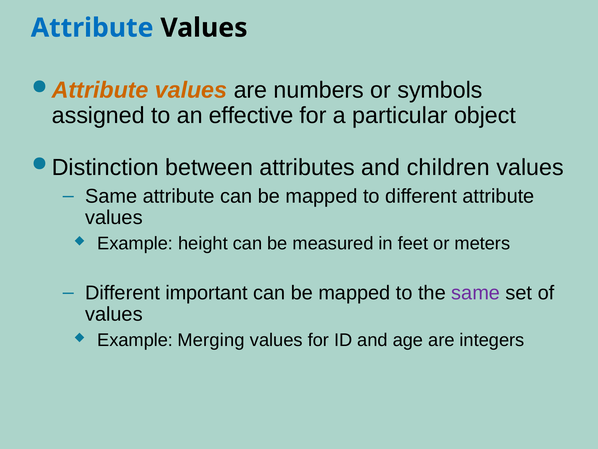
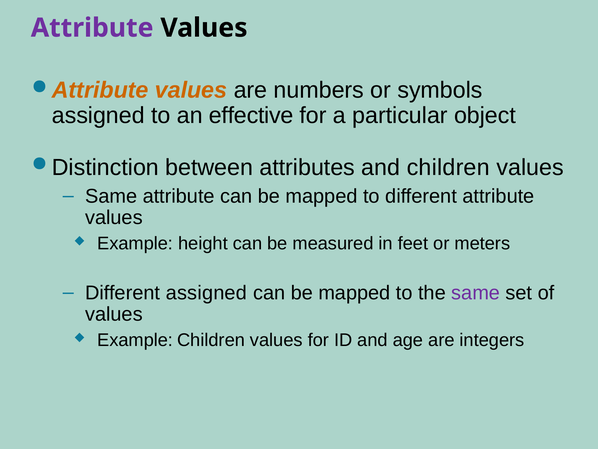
Attribute colour: blue -> purple (92, 28)
Different important: important -> assigned (206, 292)
Example Merging: Merging -> Children (211, 340)
